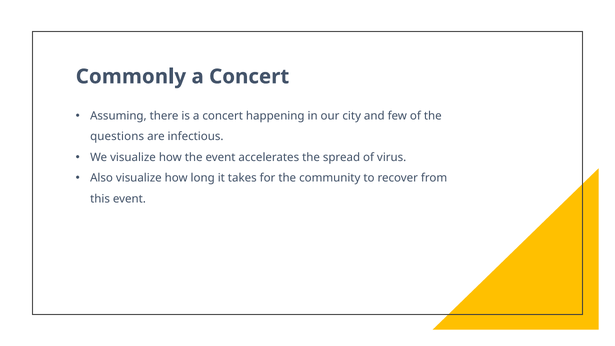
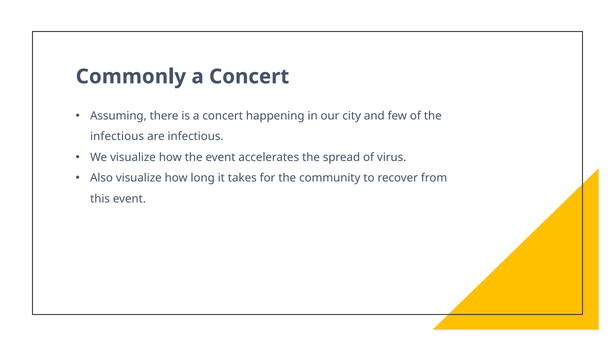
questions: questions -> infectious (117, 137)
